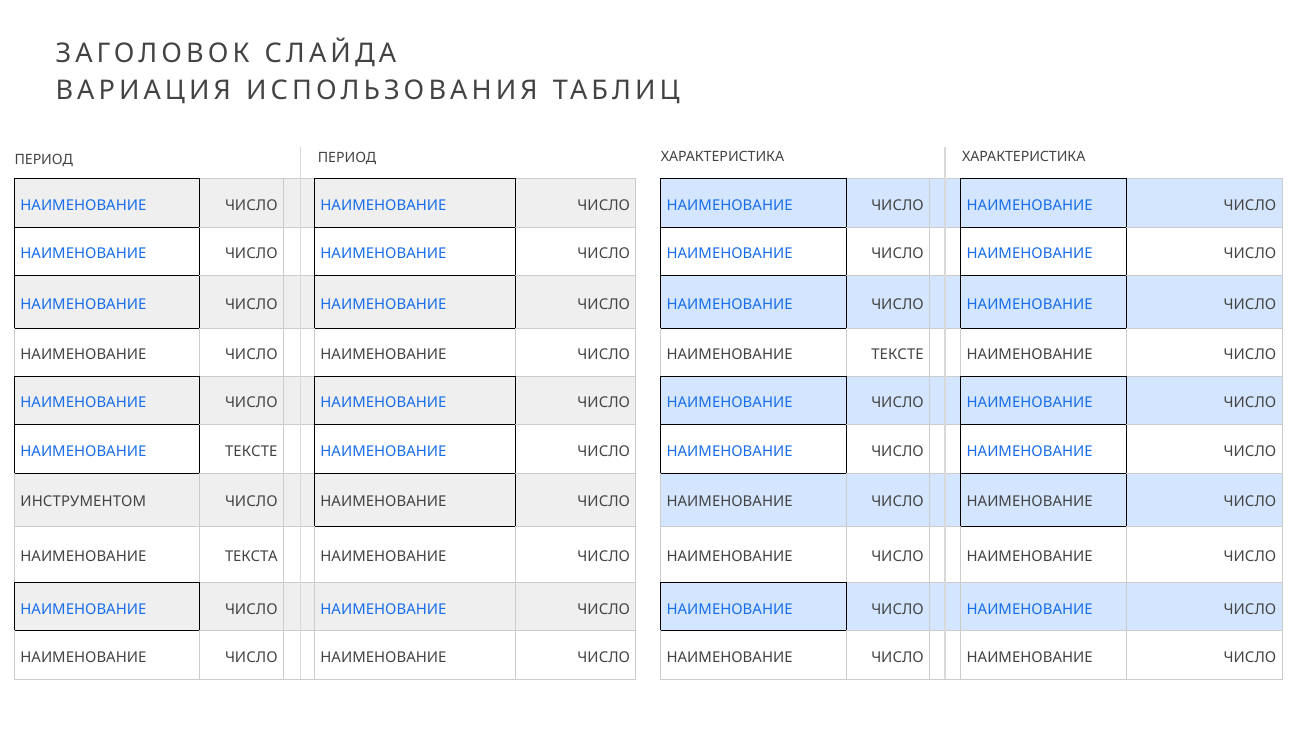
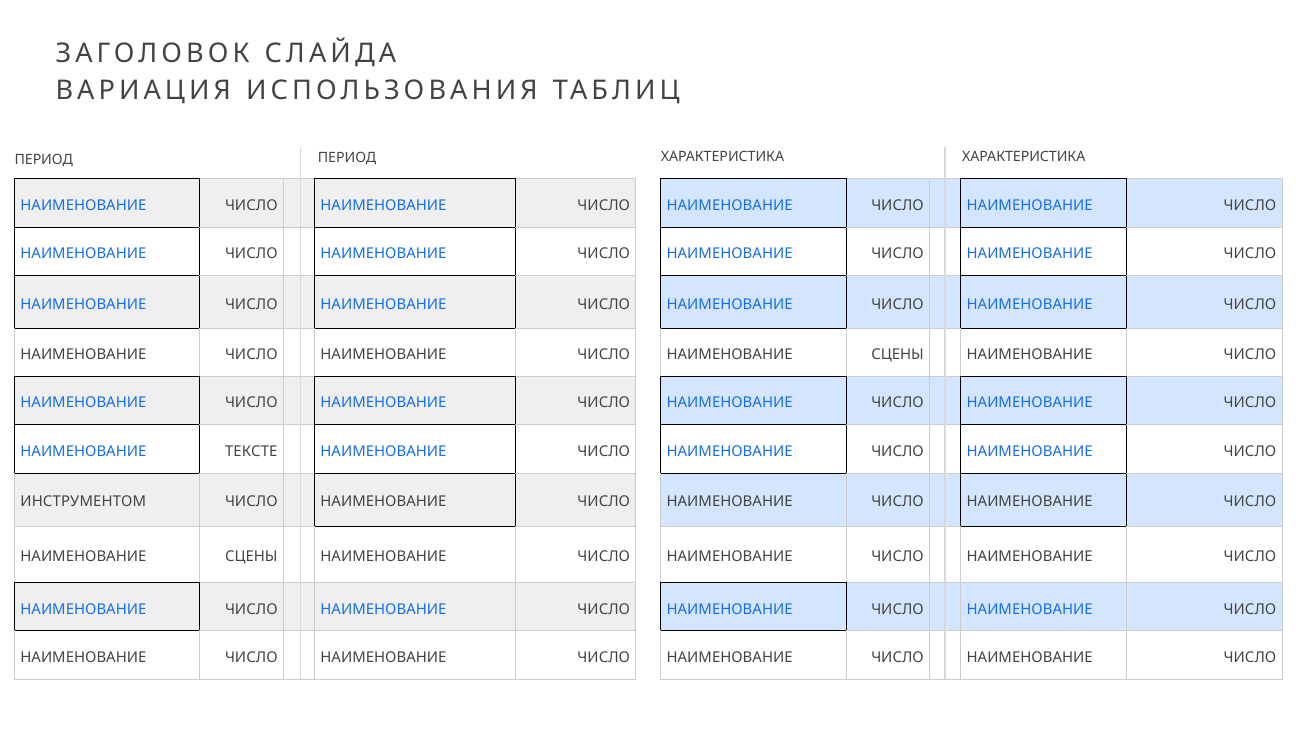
ТЕКСТЕ: ТЕКСТЕ -> СЦЕНЫ (898, 355)
ТЕКСТА: ТЕКСТА -> СЦЕНЫ (251, 557)
